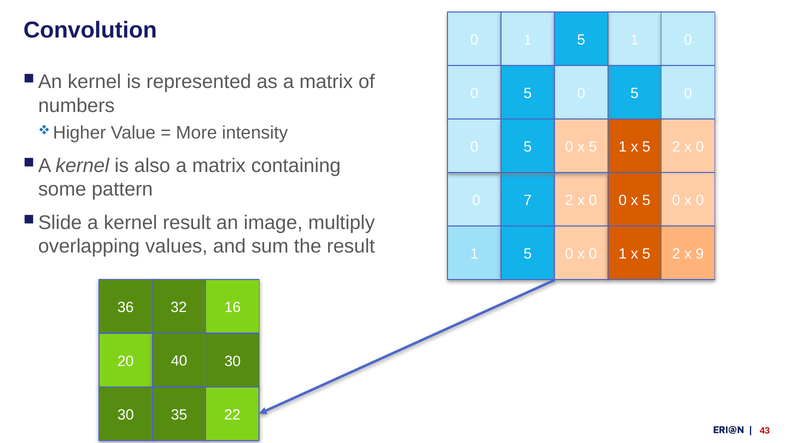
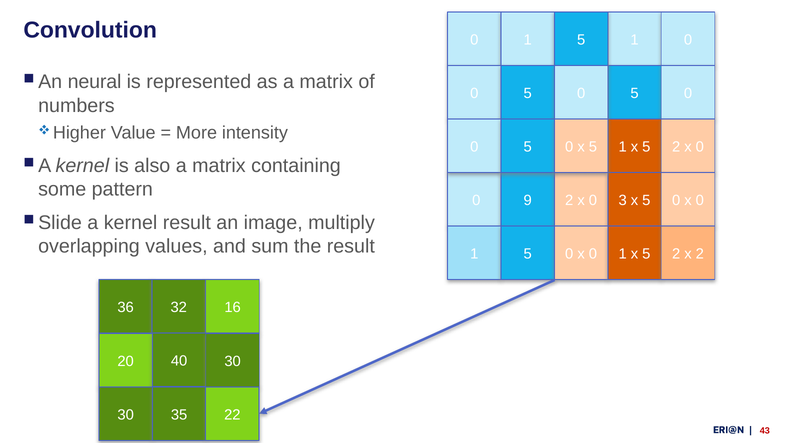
kernel: kernel -> neural (95, 82)
7: 7 -> 9 (528, 200)
0: 0 -> 3 (623, 200)
x 9: 9 -> 2 (700, 254)
